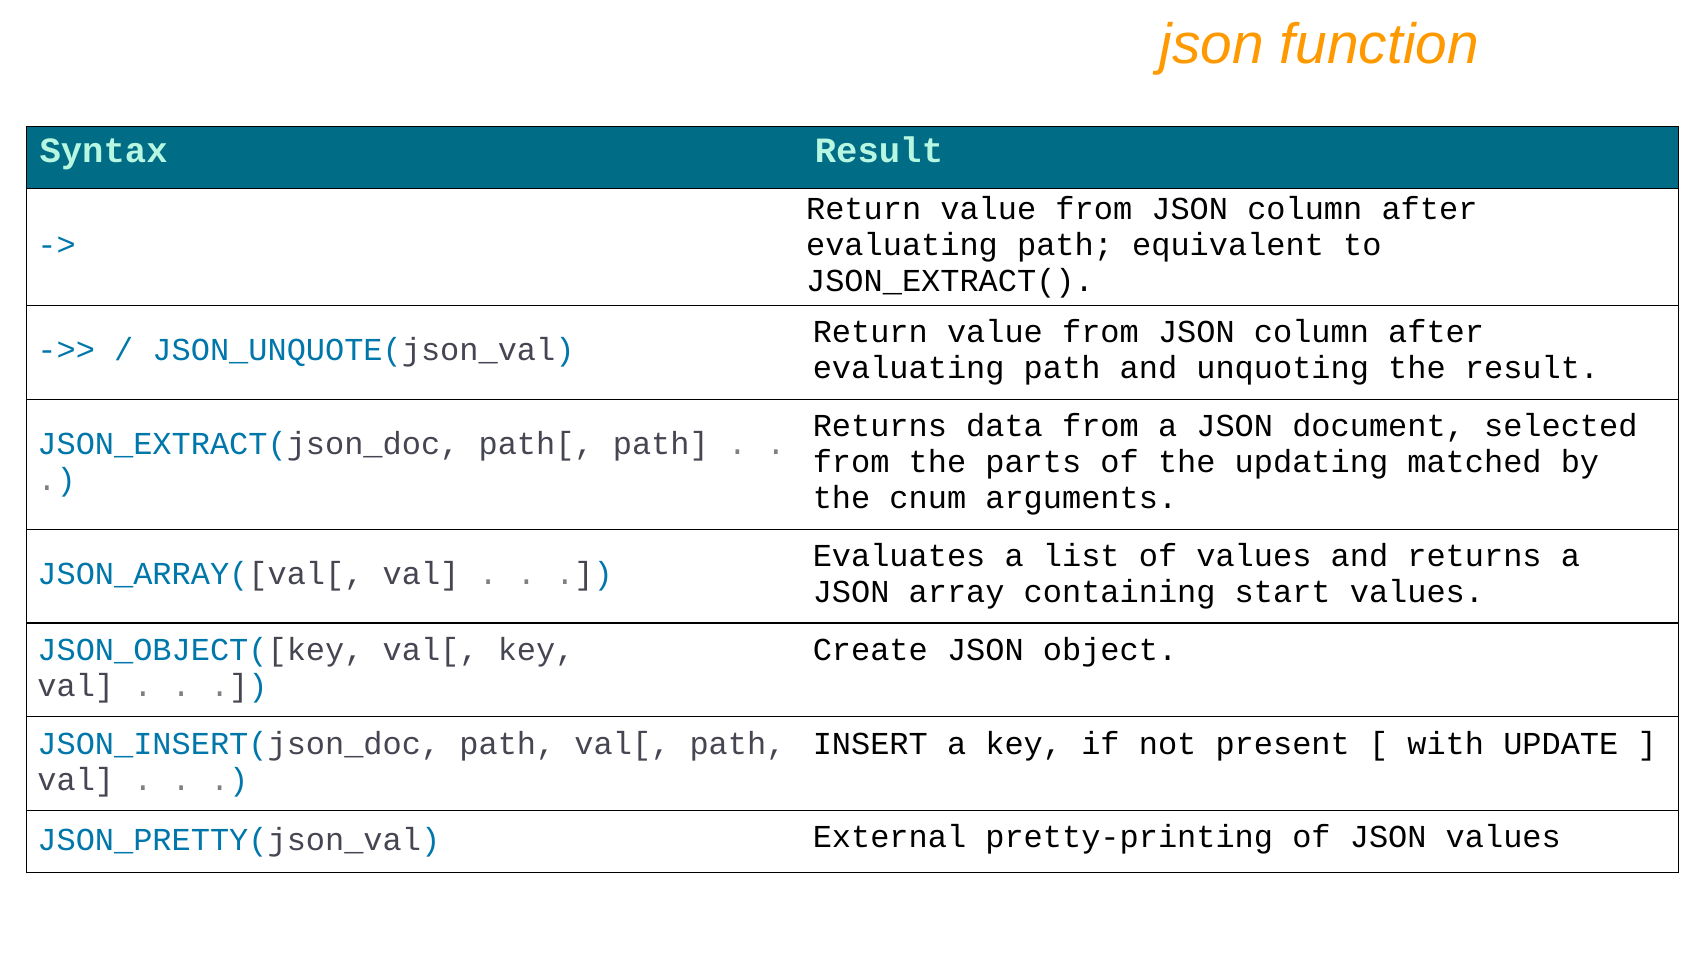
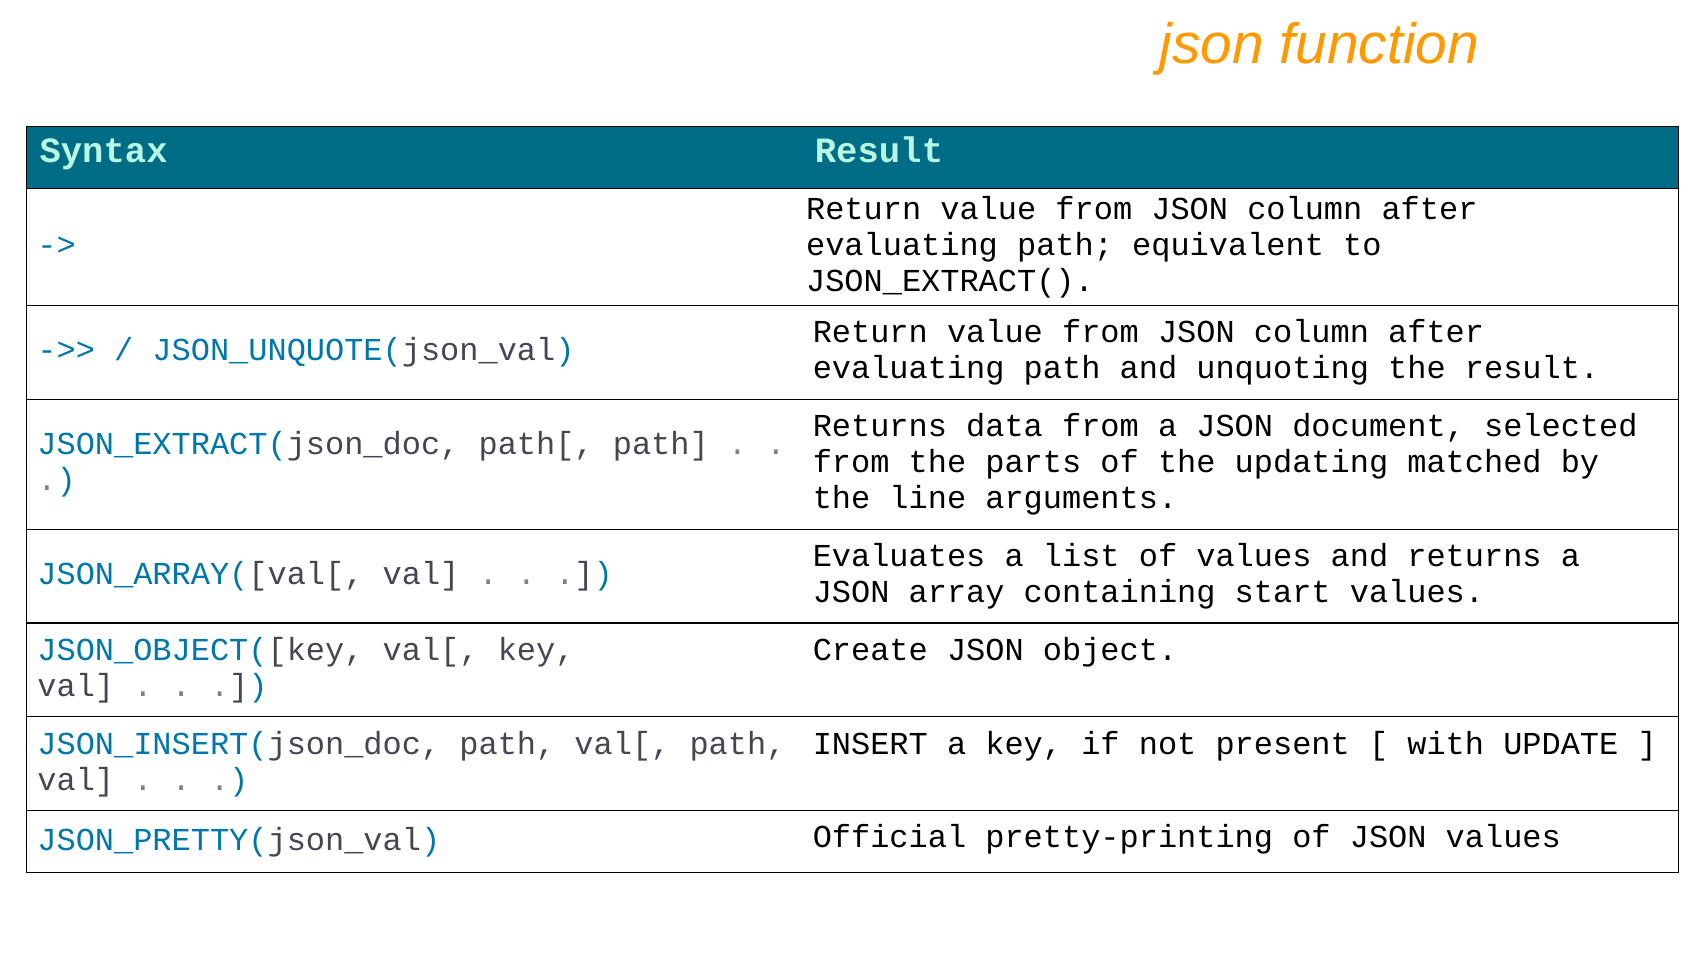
cnum: cnum -> line (928, 498)
External: External -> Official (889, 837)
